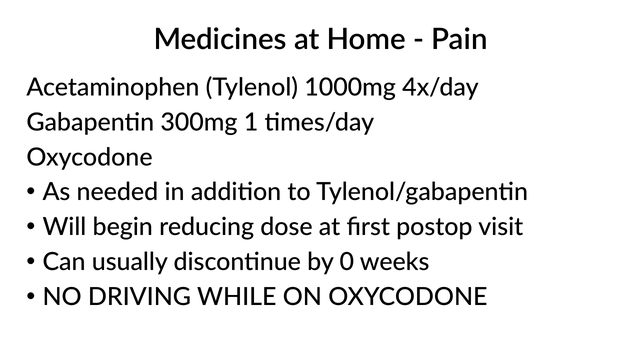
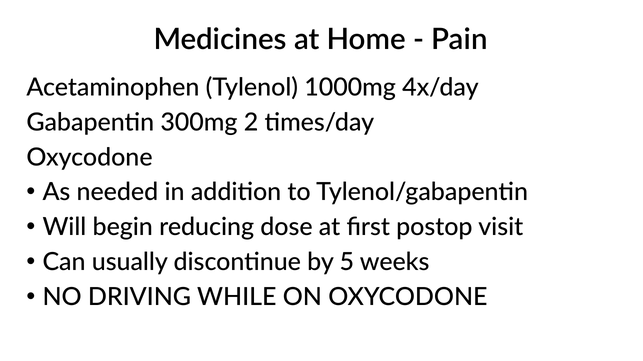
1: 1 -> 2 (251, 123)
0: 0 -> 5 (347, 263)
